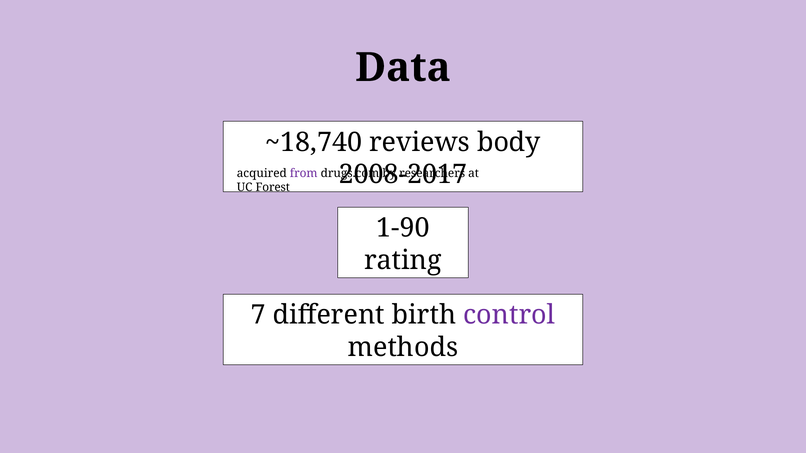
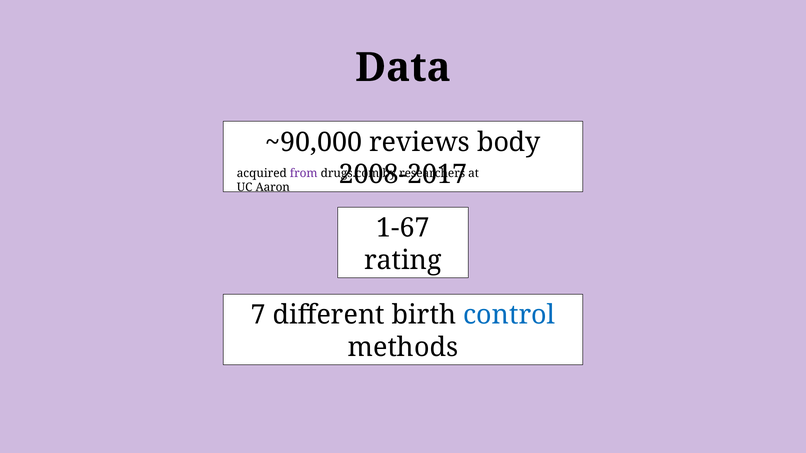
~18,740: ~18,740 -> ~90,000 (314, 142)
Forest: Forest -> Aaron (273, 188)
1-90: 1-90 -> 1-67 (403, 228)
control colour: purple -> blue (509, 315)
